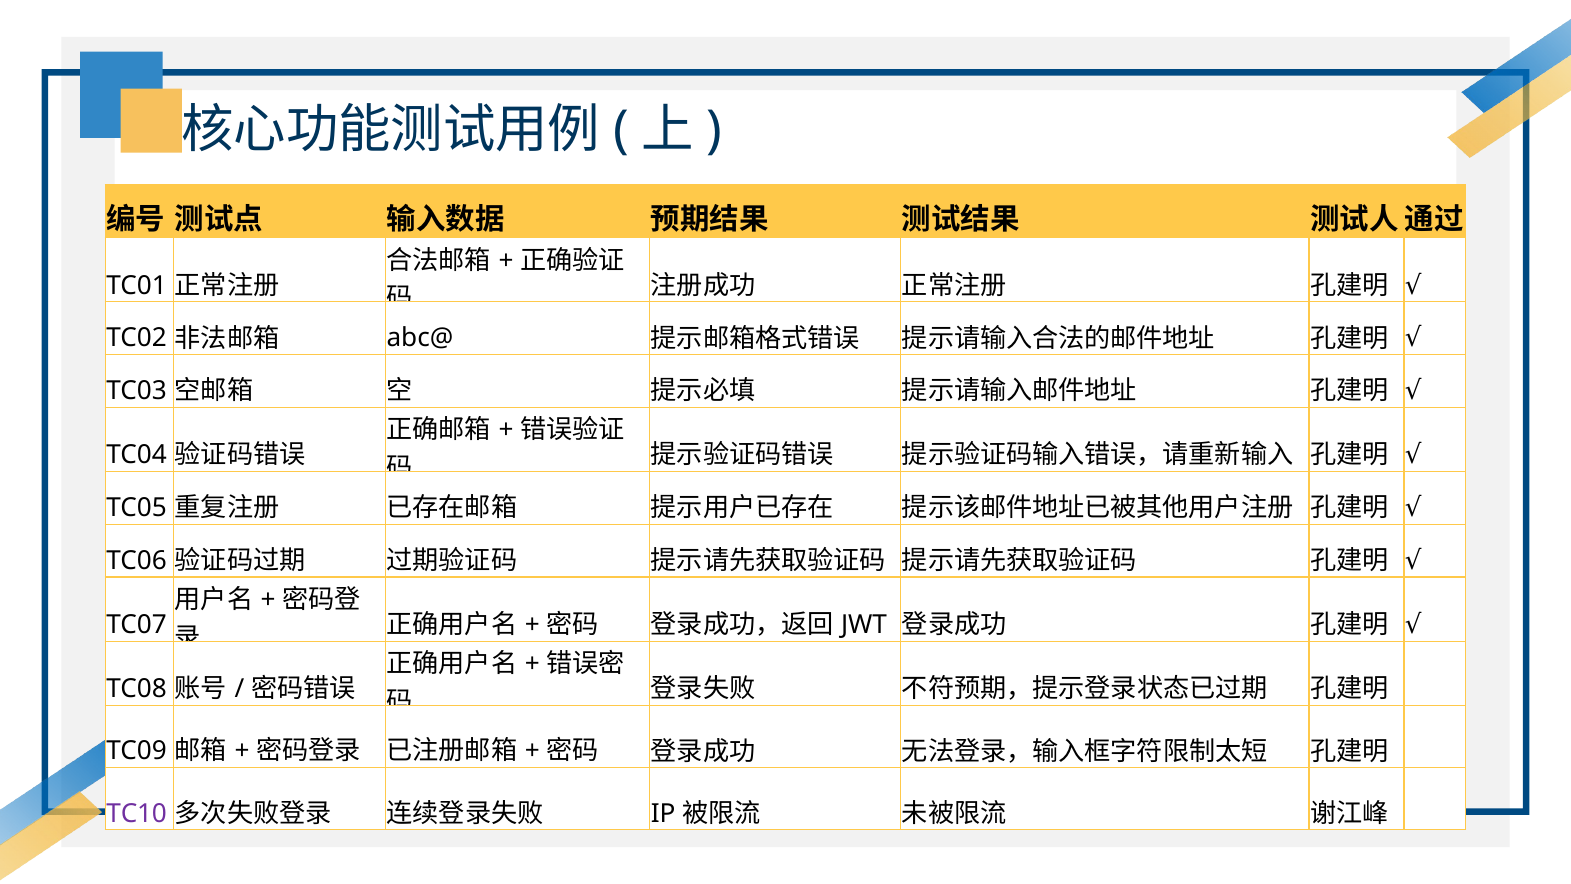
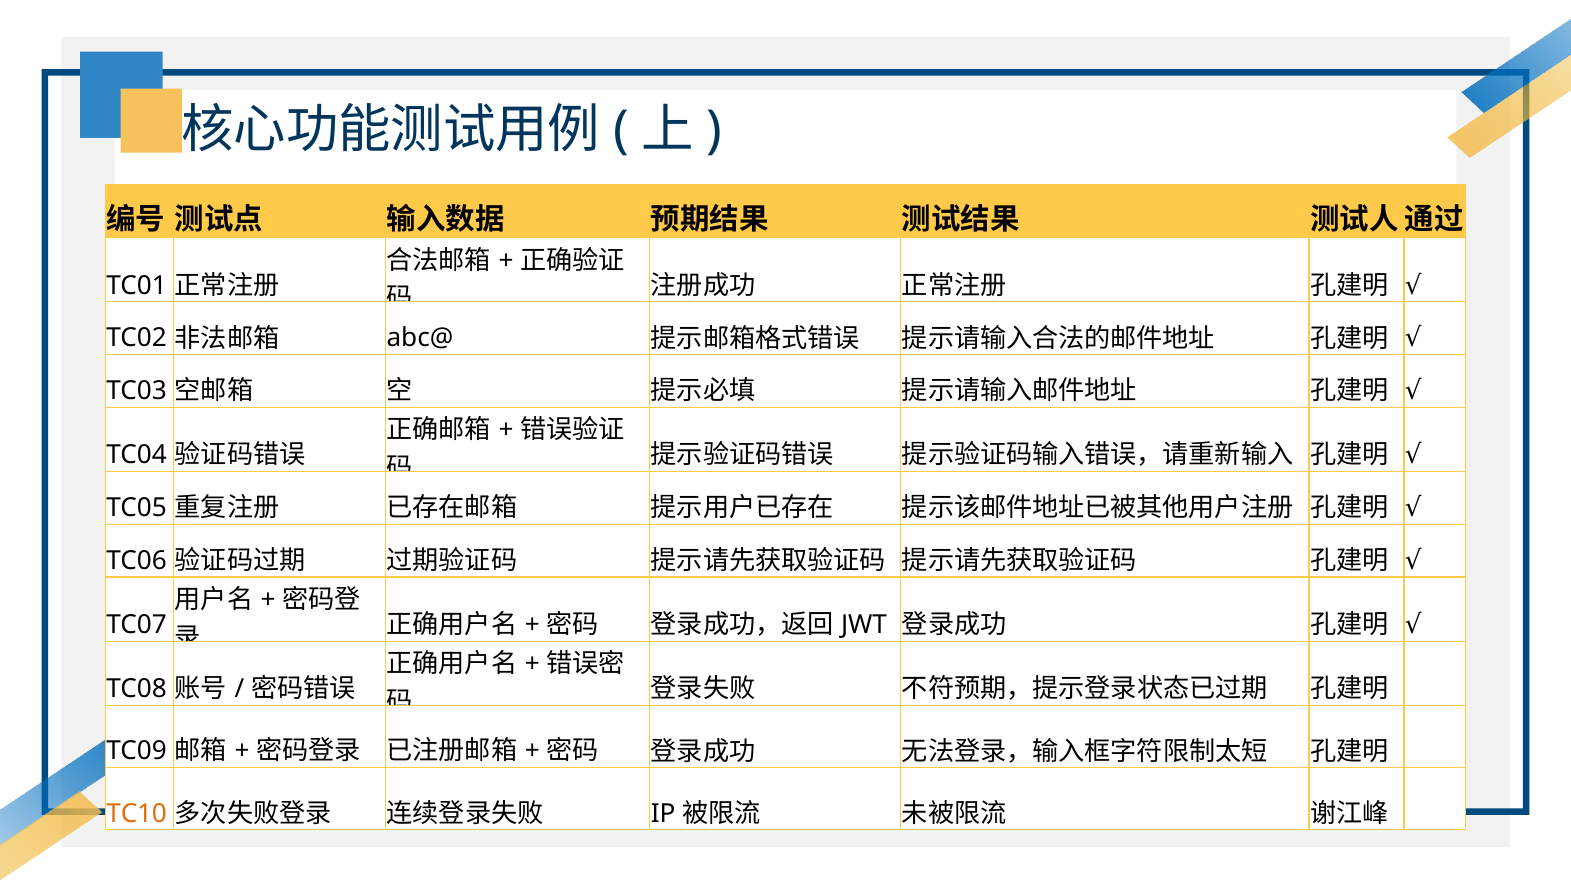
TC10 colour: purple -> orange (137, 813)
